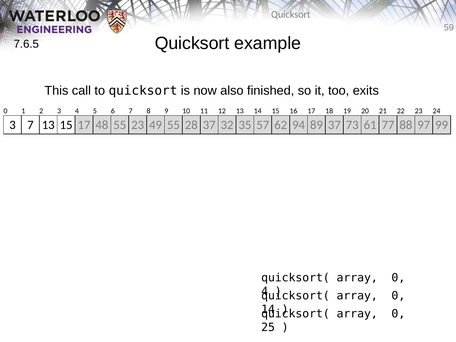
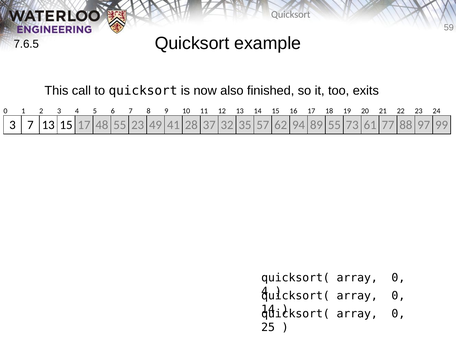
49 55: 55 -> 41 (173, 125)
89 37: 37 -> 55 (334, 125)
